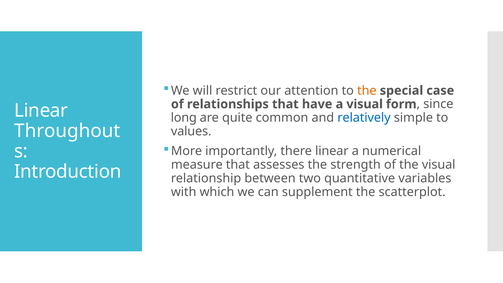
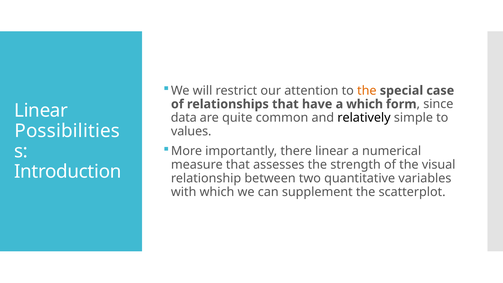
a visual: visual -> which (365, 104)
long: long -> data (184, 118)
relatively colour: blue -> black (364, 118)
Throughout: Throughout -> Possibilities (67, 131)
